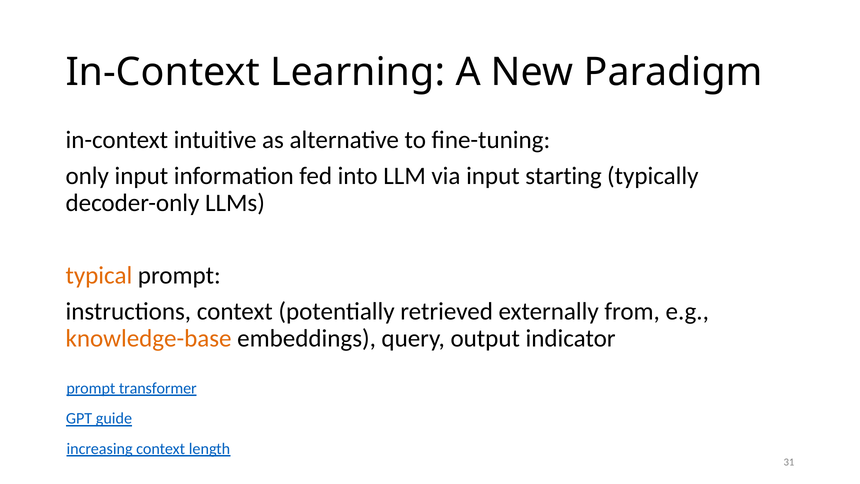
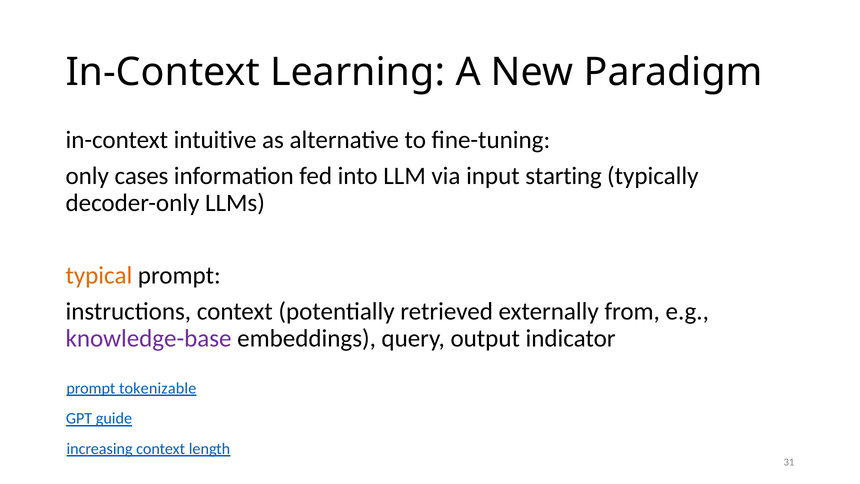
only input: input -> cases (141, 176)
knowledge-base colour: orange -> purple (149, 338)
transformer: transformer -> tokenizable (158, 388)
